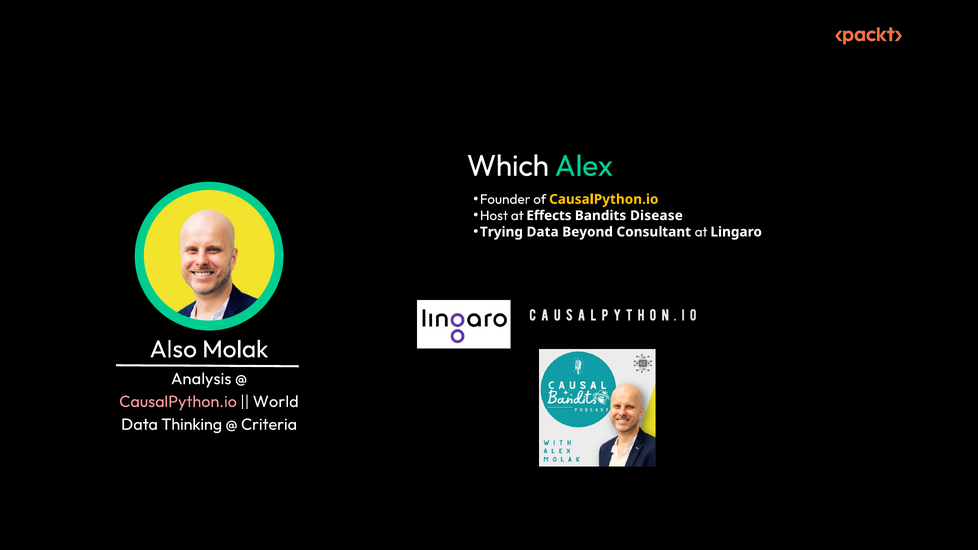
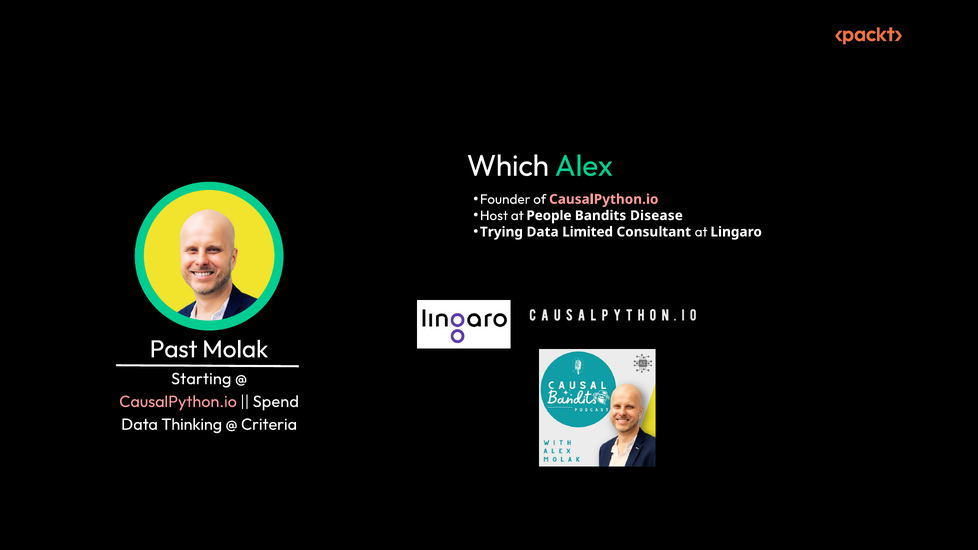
CausalPython.io colour: yellow -> pink (604, 199)
Effects: Effects -> People (549, 216)
Beyond: Beyond -> Limited (588, 232)
Also: Also -> Past (174, 349)
Analysis: Analysis -> Starting (201, 379)
World: World -> Spend (276, 402)
